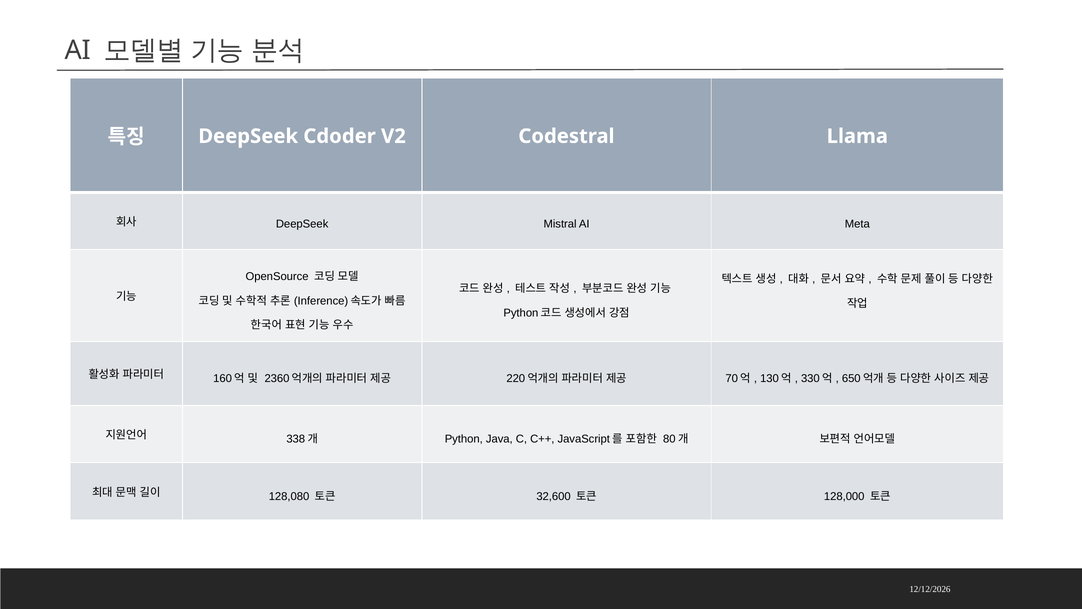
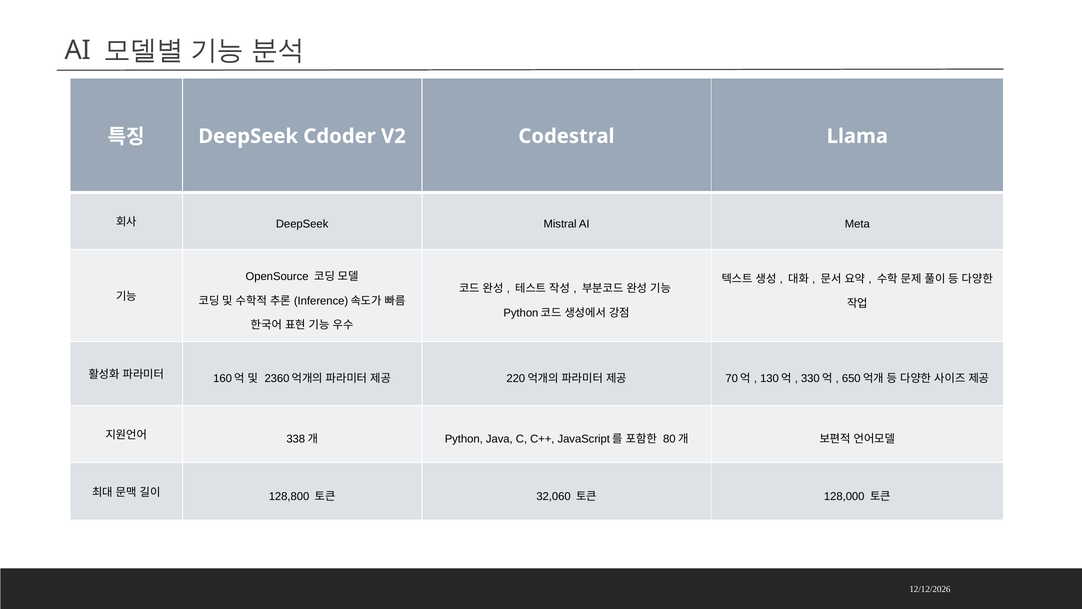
128,080: 128,080 -> 128,800 (289, 496)
32,600: 32,600 -> 32,060 (554, 496)
